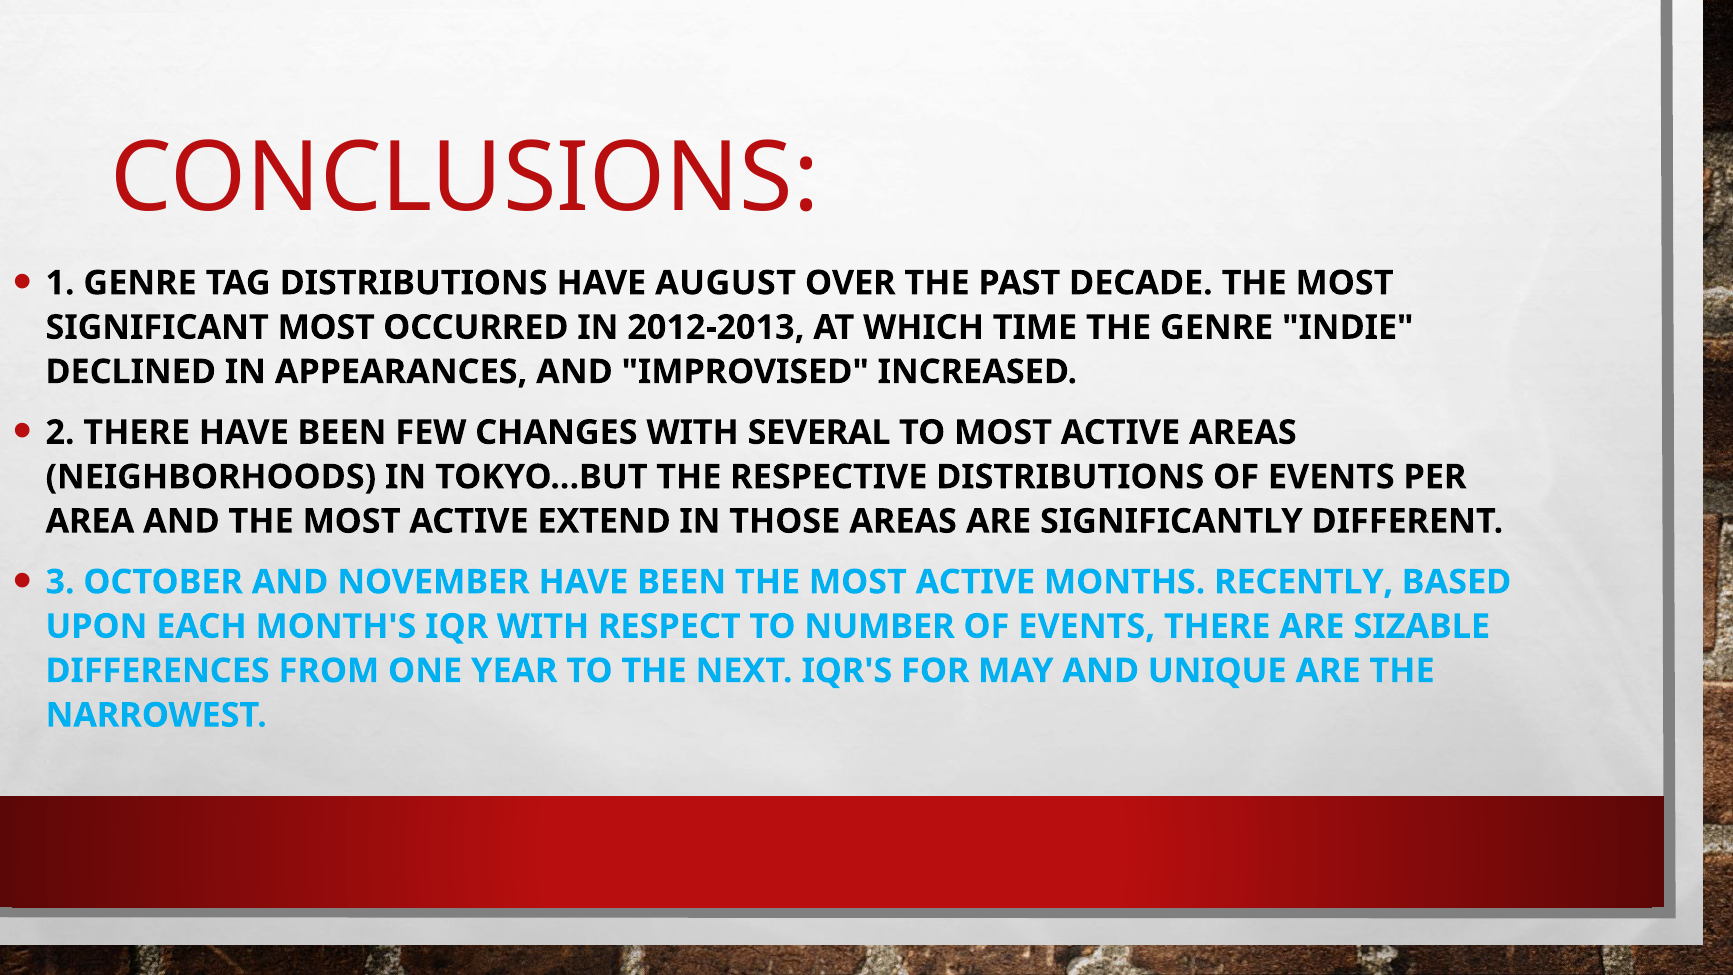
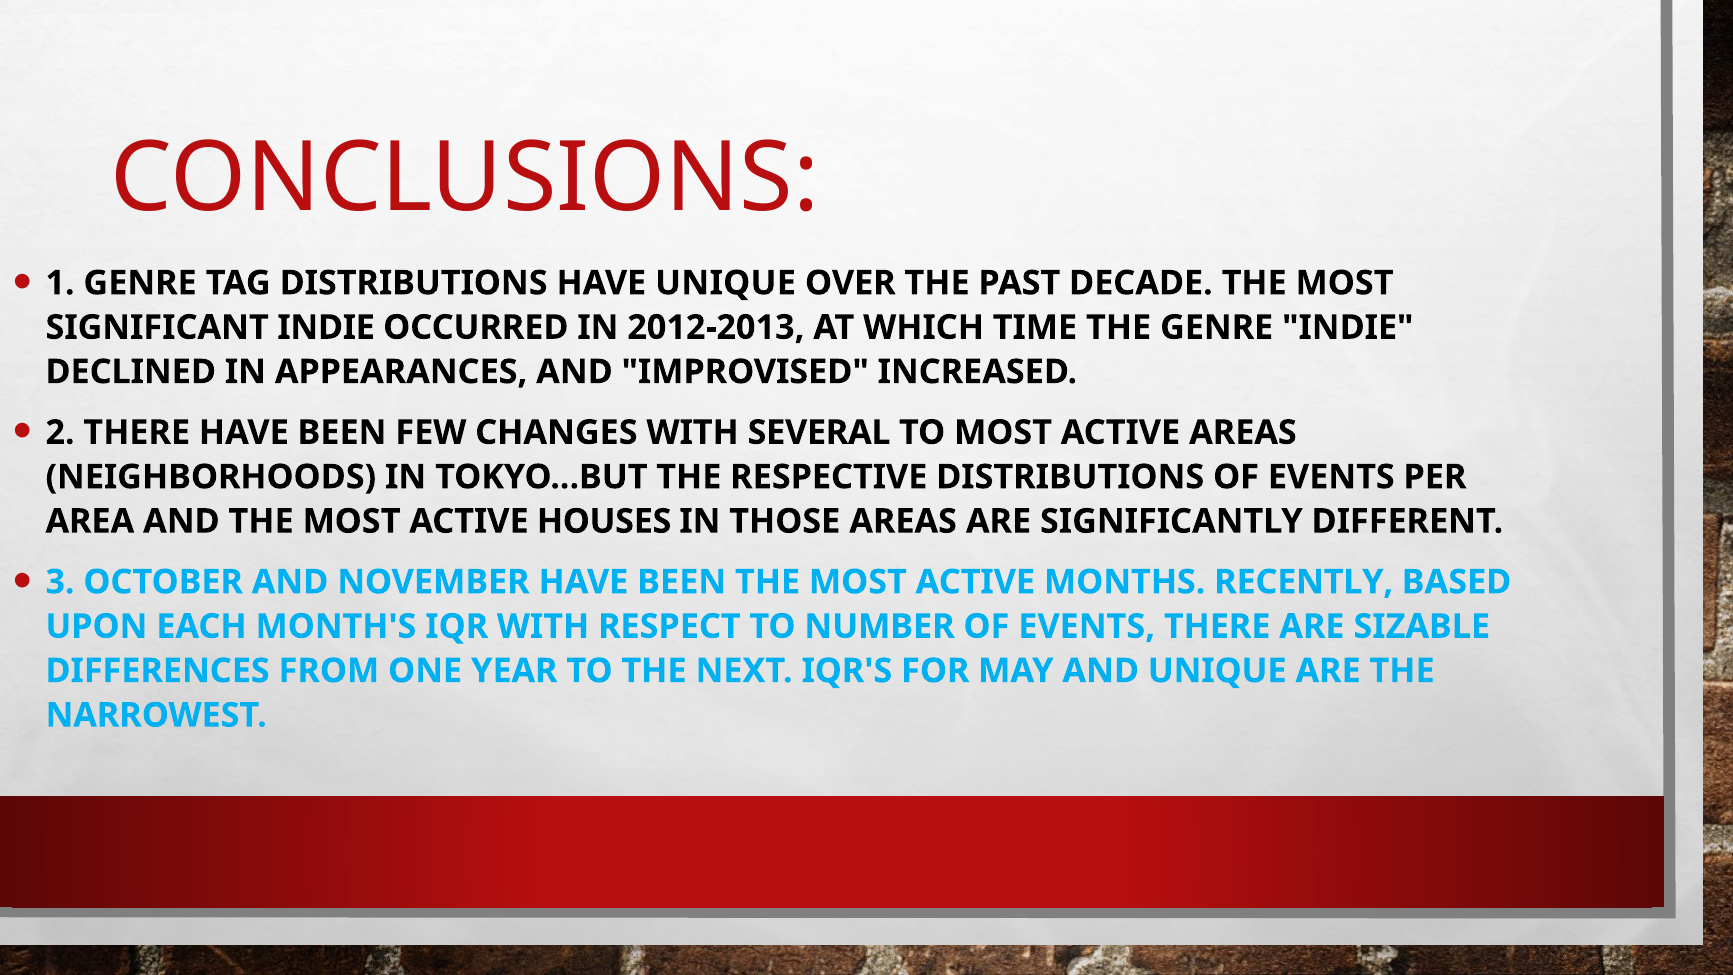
HAVE AUGUST: AUGUST -> UNIQUE (726, 283)
SIGNIFICANT MOST: MOST -> INDIE (326, 327)
EXTEND: EXTEND -> HOUSES (604, 521)
